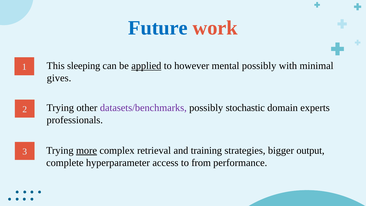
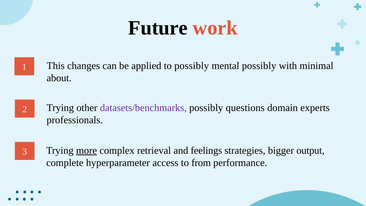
Future colour: blue -> black (158, 28)
sleeping: sleeping -> changes (84, 66)
applied underline: present -> none (146, 66)
to however: however -> possibly (192, 66)
gives: gives -> about (59, 78)
stochastic: stochastic -> questions (245, 108)
training: training -> feelings (206, 150)
